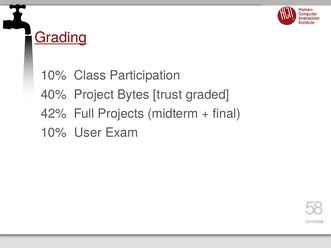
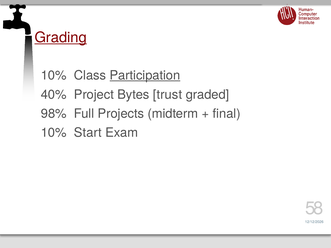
Participation underline: none -> present (145, 75)
42%: 42% -> 98% (54, 114)
User: User -> Start (88, 133)
